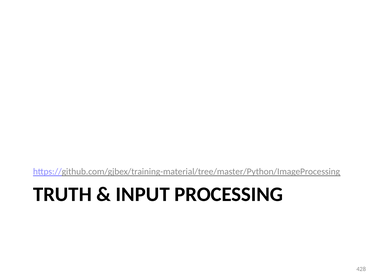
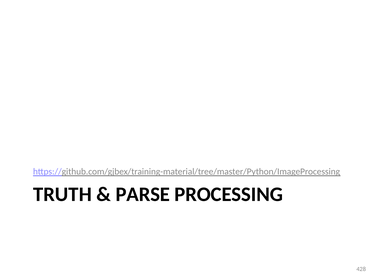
INPUT: INPUT -> PARSE (143, 194)
